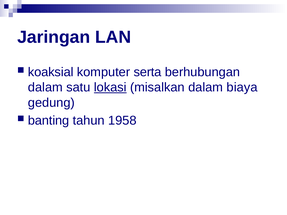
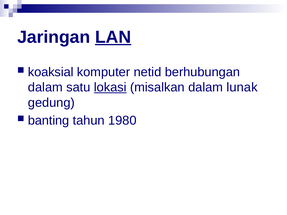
LAN underline: none -> present (113, 37)
serta: serta -> netid (147, 72)
biaya: biaya -> lunak (242, 87)
1958: 1958 -> 1980 (122, 121)
